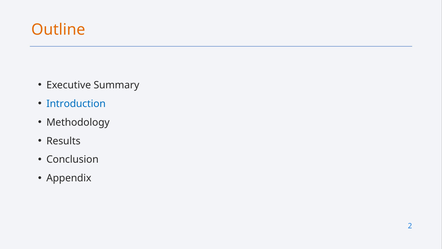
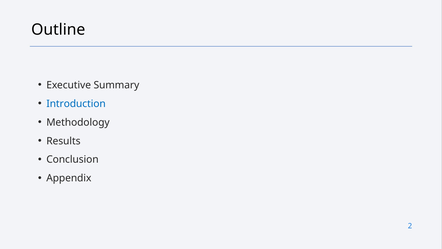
Outline colour: orange -> black (58, 30)
